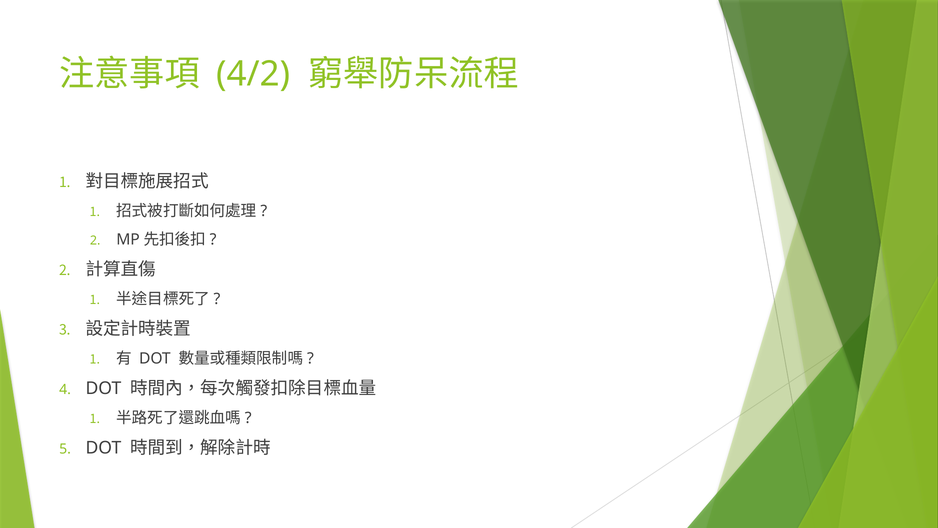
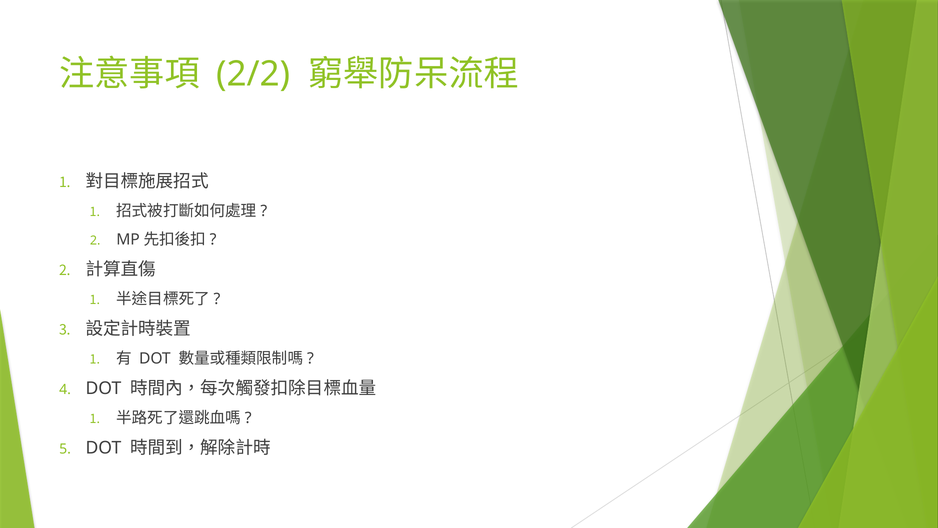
4/2: 4/2 -> 2/2 (253, 74)
